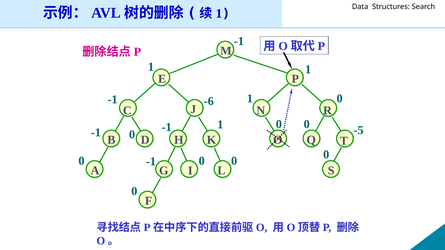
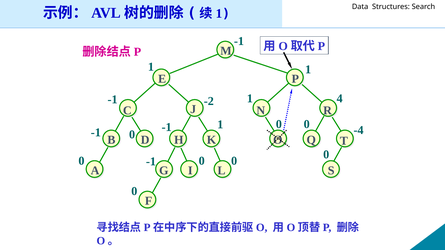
1 0: 0 -> 4 (340, 99)
-6: -6 -> -2 (209, 101)
-5: -5 -> -4 (359, 130)
